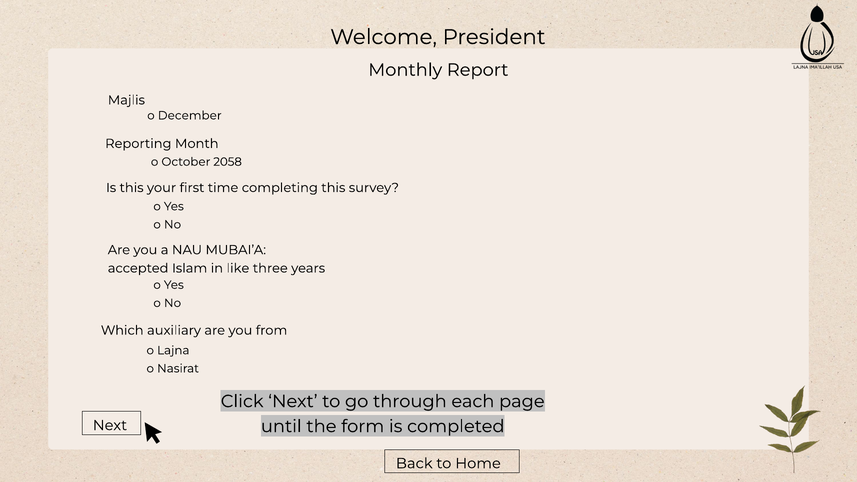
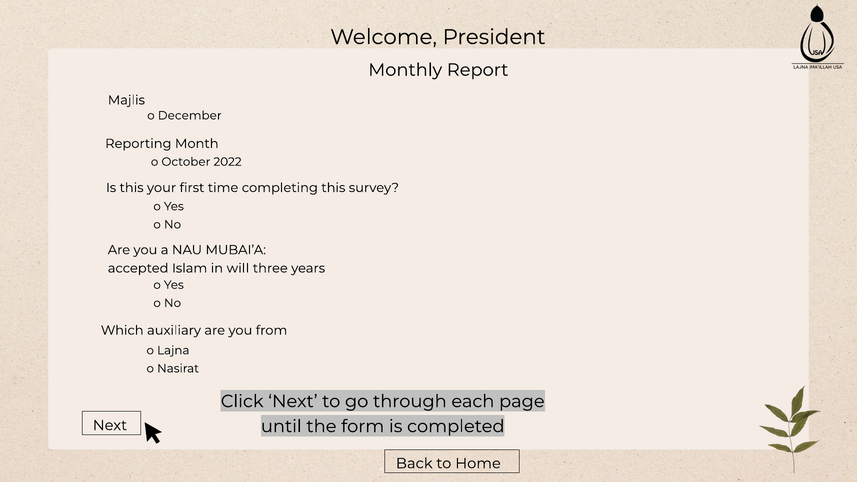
2058: 2058 -> 2022 (228, 162)
like: like -> will (238, 268)
